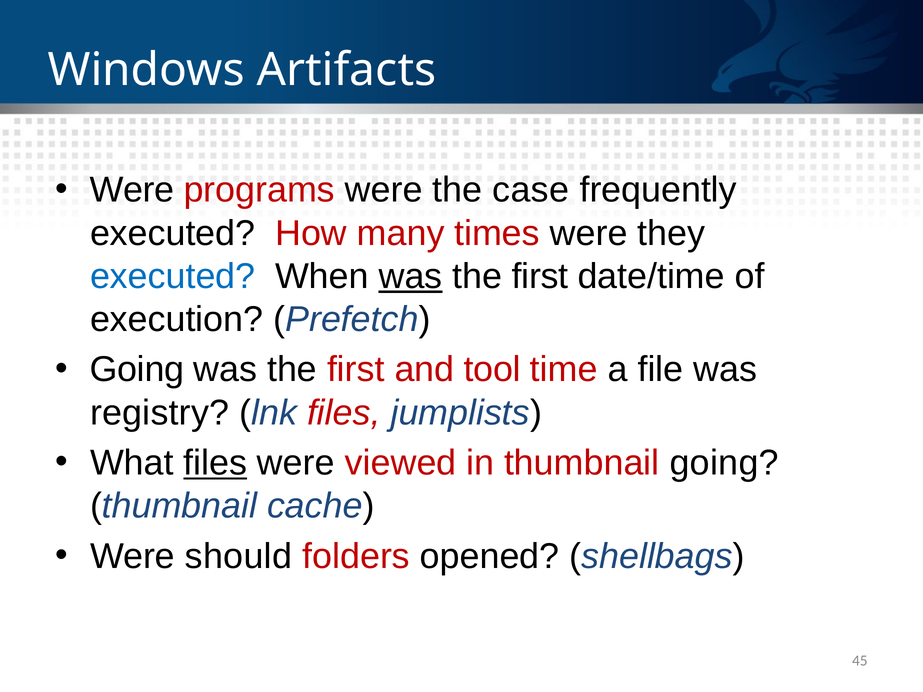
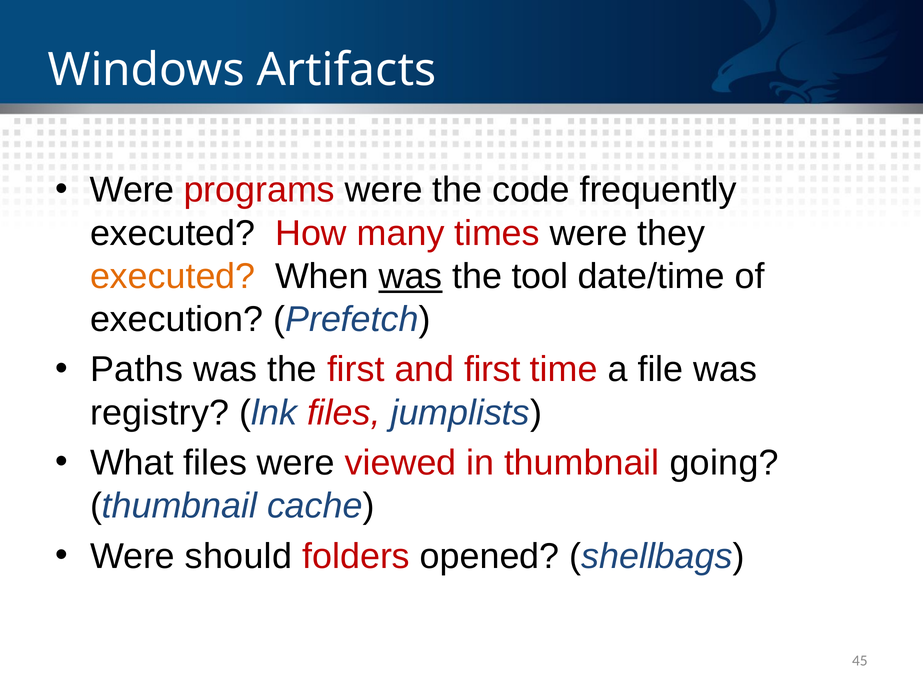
case: case -> code (531, 190)
executed colour: blue -> orange (173, 276)
first: first -> tool (540, 276)
Going: Going -> Paths (137, 370)
and tool: tool -> first (492, 370)
files underline: present -> none (215, 463)
